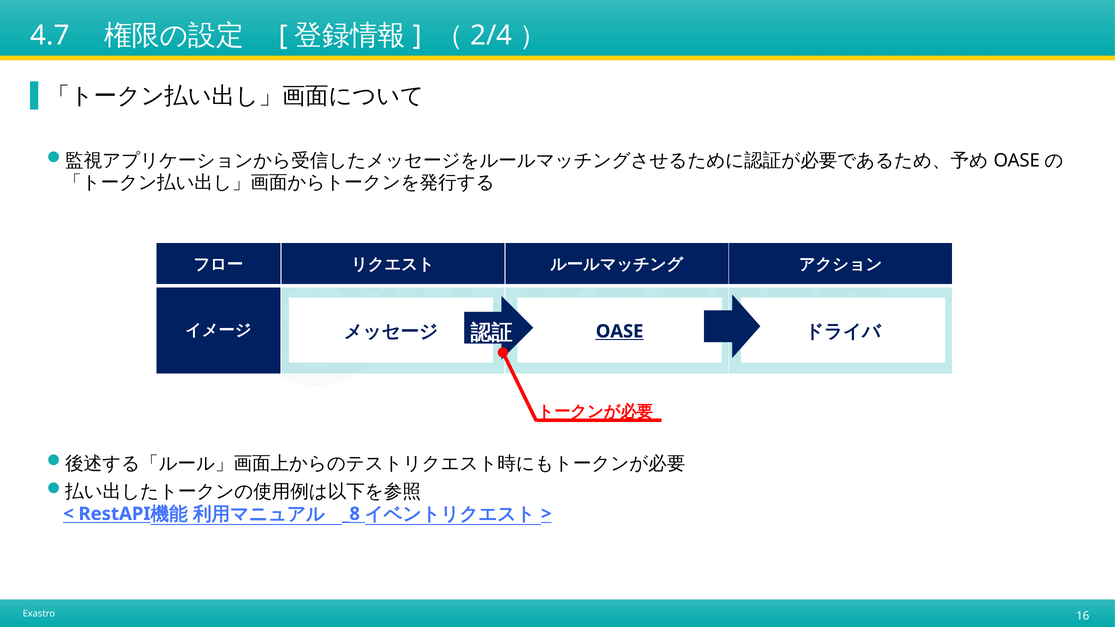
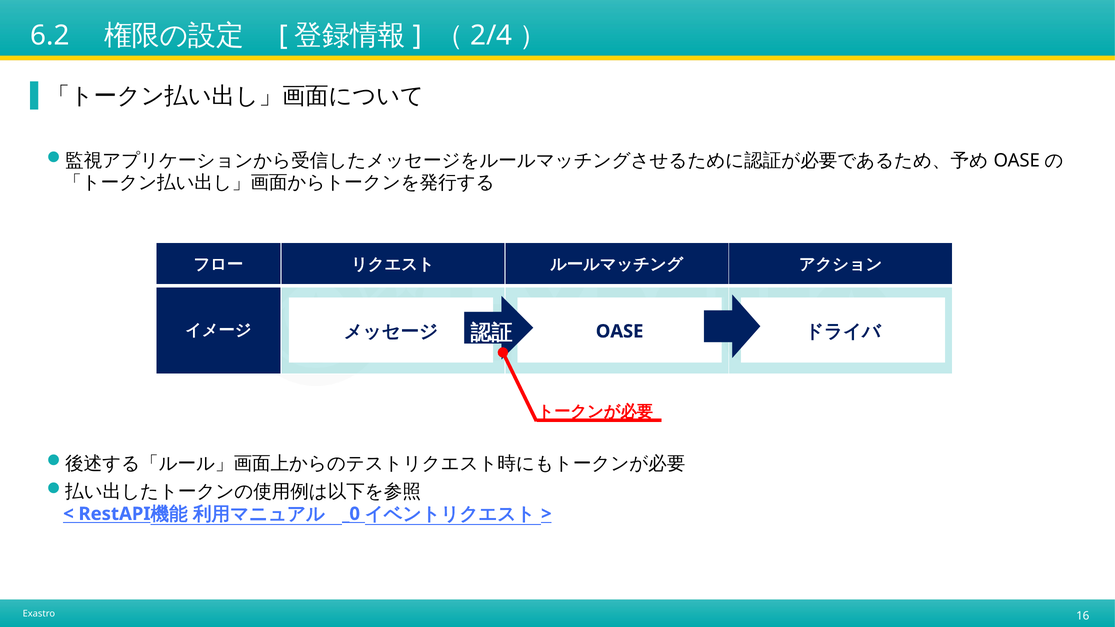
4.7: 4.7 -> 6.2 (50, 36)
OASE underline: present -> none (620, 331)
_8: _8 -> _0 (351, 514)
